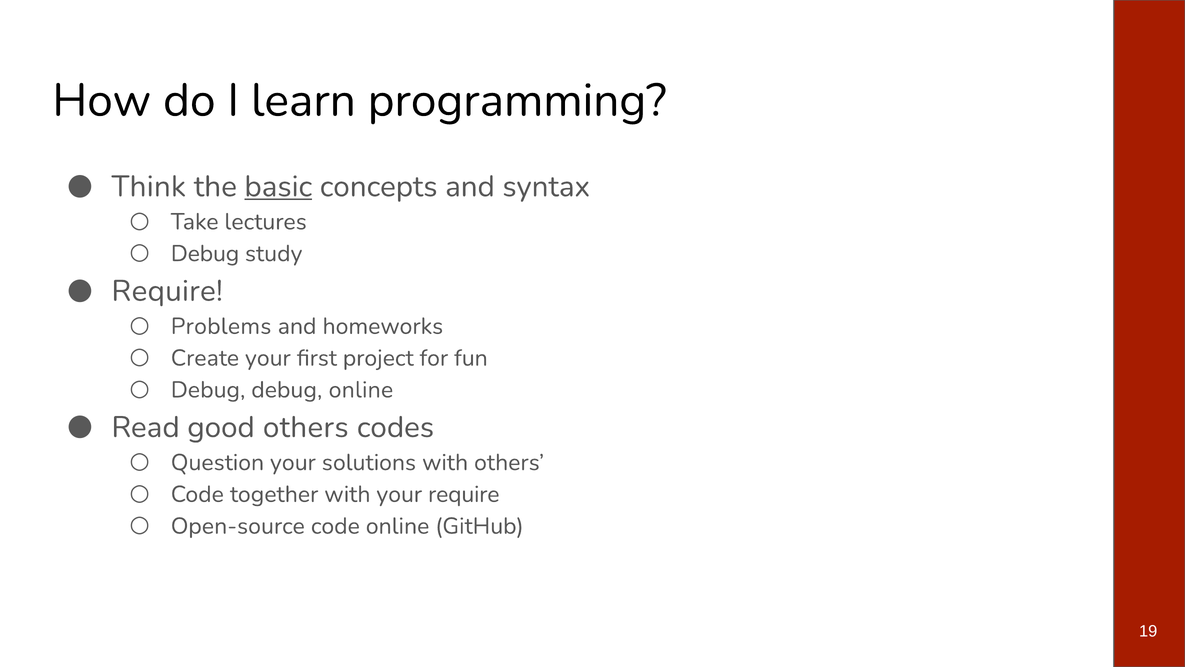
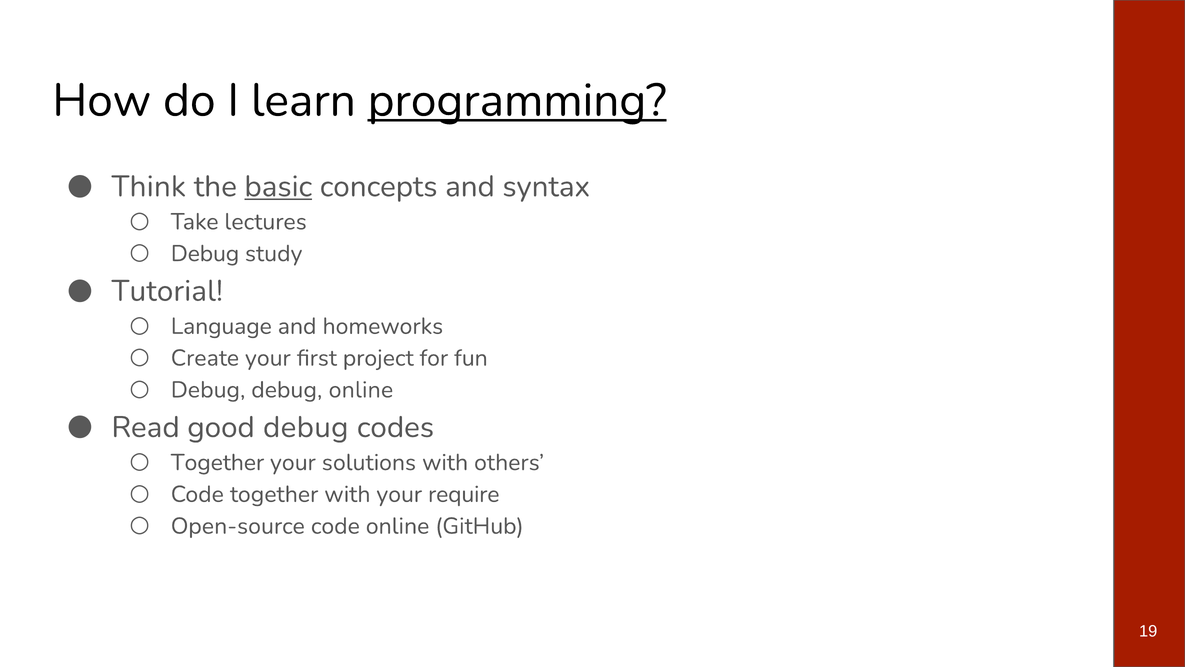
programming underline: none -> present (517, 100)
Require: Require -> Tutorial (167, 291)
Problems: Problems -> Language (221, 326)
good others: others -> debug (306, 427)
Question: Question -> Together (217, 462)
